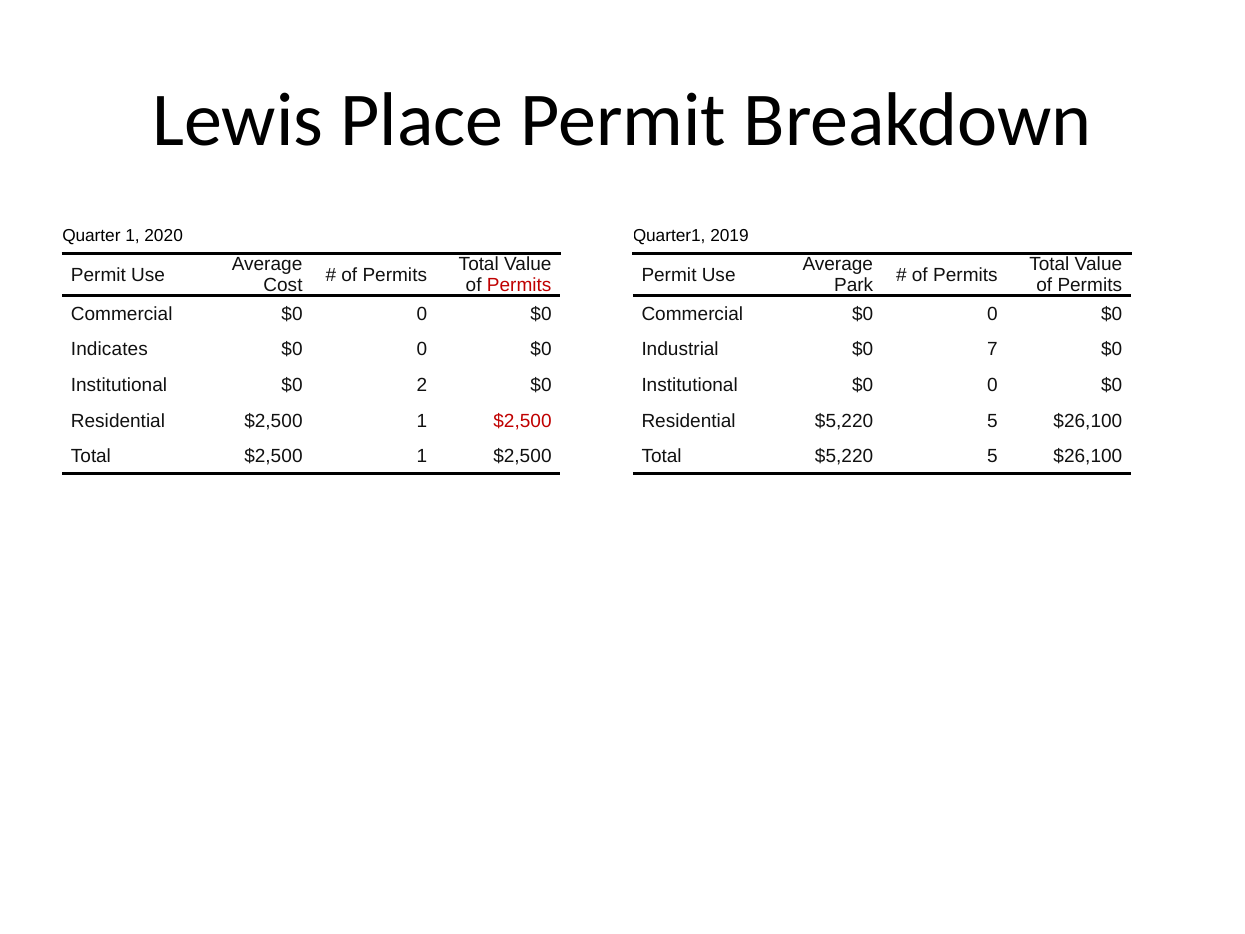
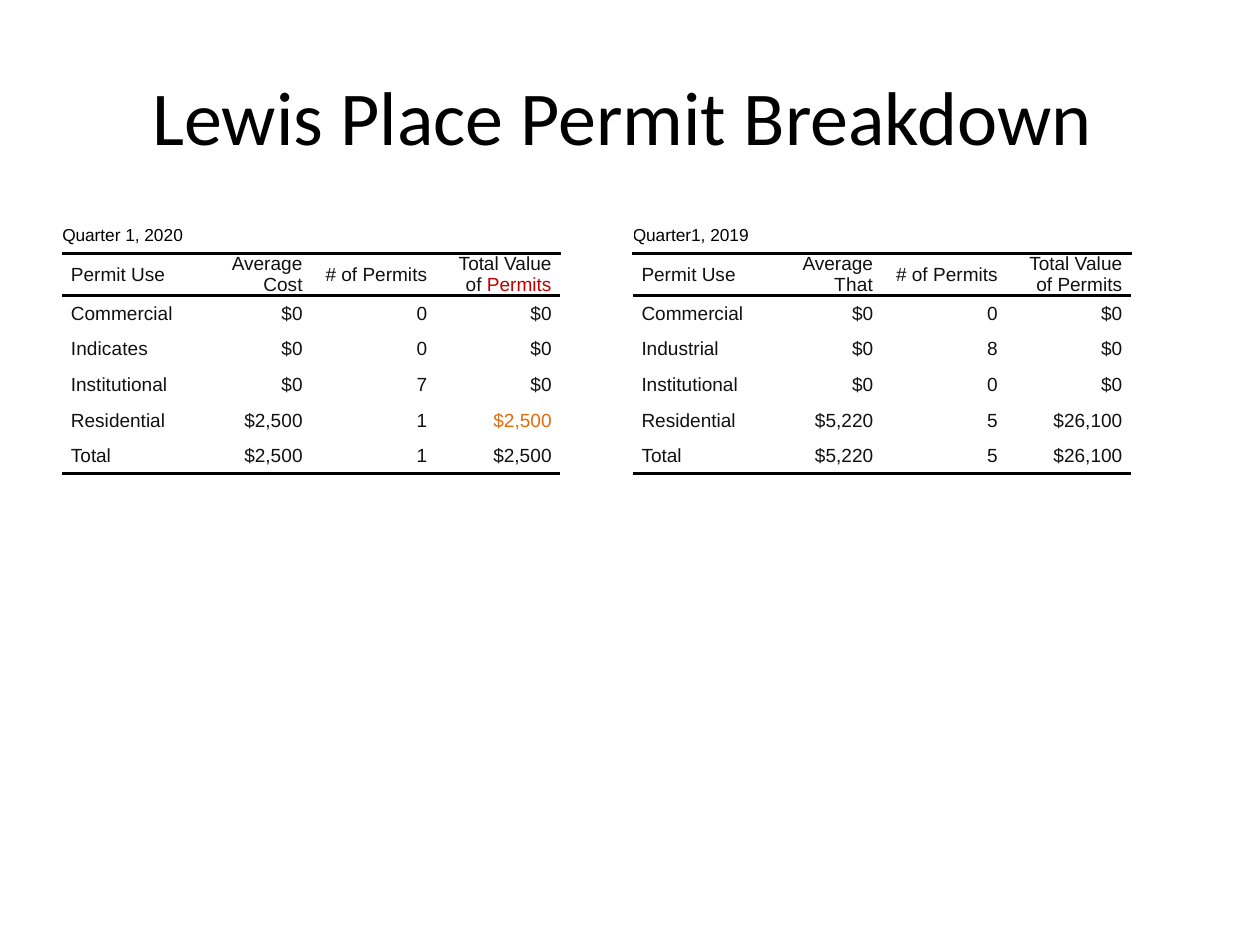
Park: Park -> That (854, 286)
7: 7 -> 8 (993, 350)
2: 2 -> 7 (422, 385)
$2,500 colour: red -> orange (522, 421)
